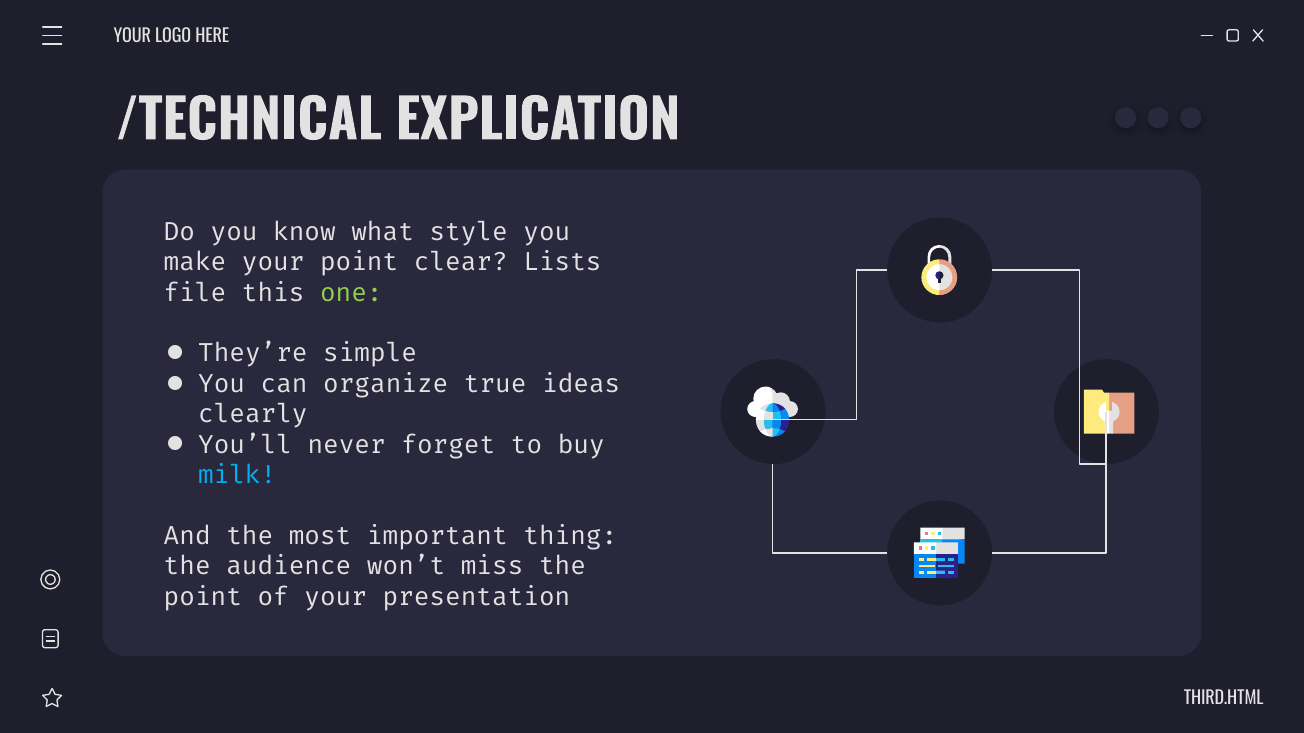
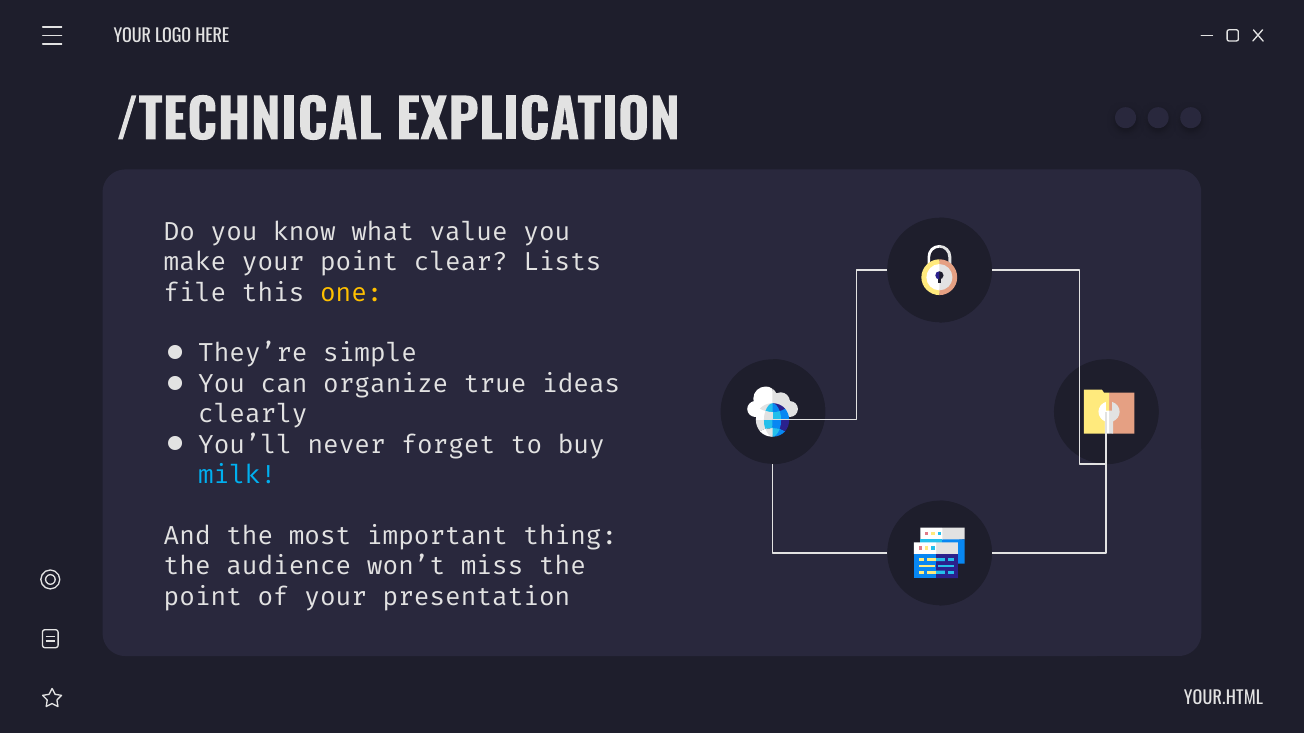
style: style -> value (469, 232)
one colour: light green -> yellow (351, 293)
THIRD.HTML: THIRD.HTML -> YOUR.HTML (1223, 699)
